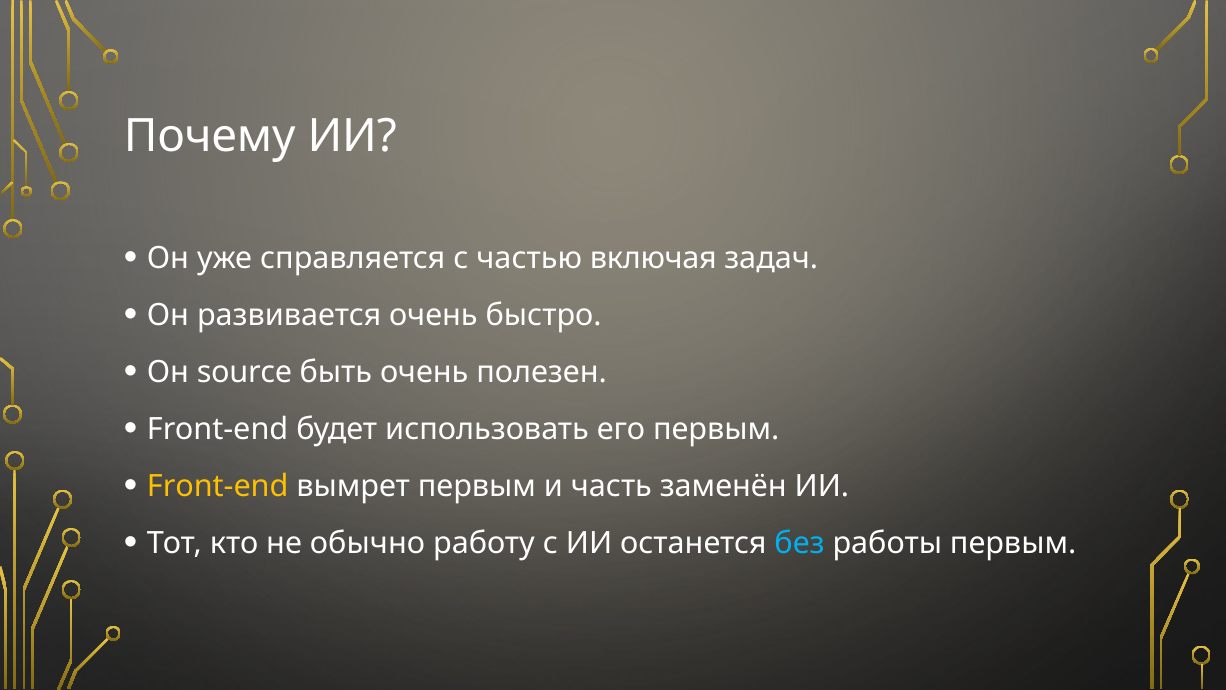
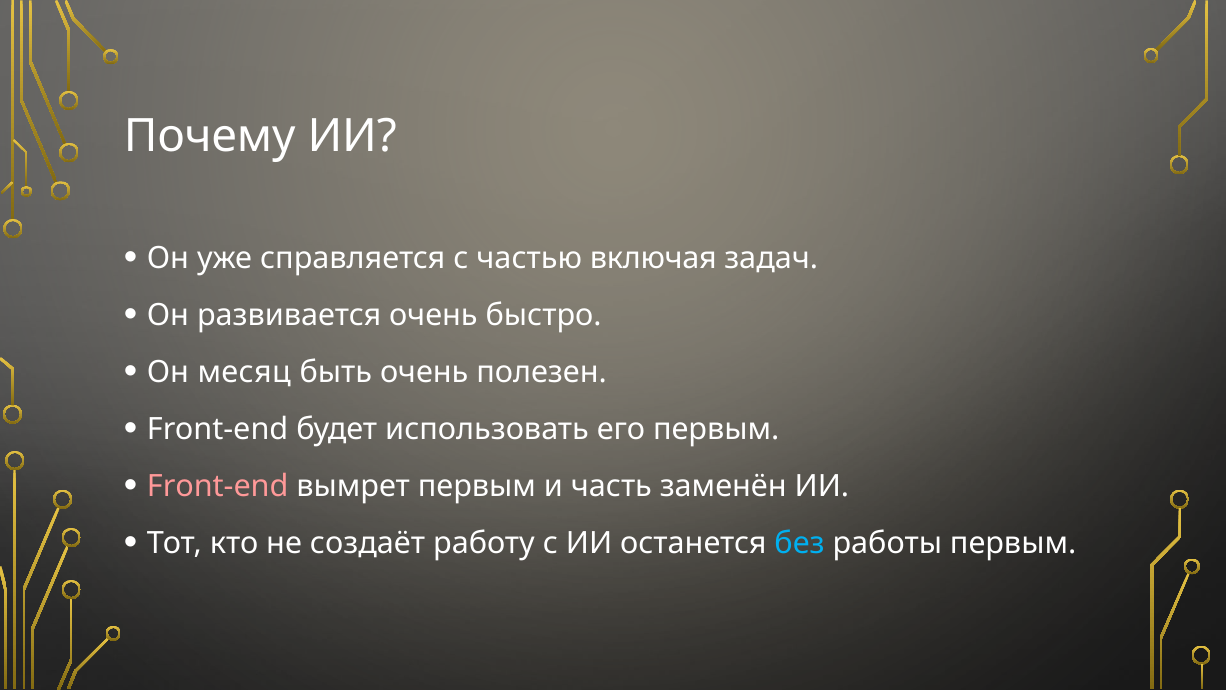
source: source -> месяц (244, 373)
Front-end colour: yellow -> pink (218, 486)
обычно: обычно -> создаёт (368, 543)
